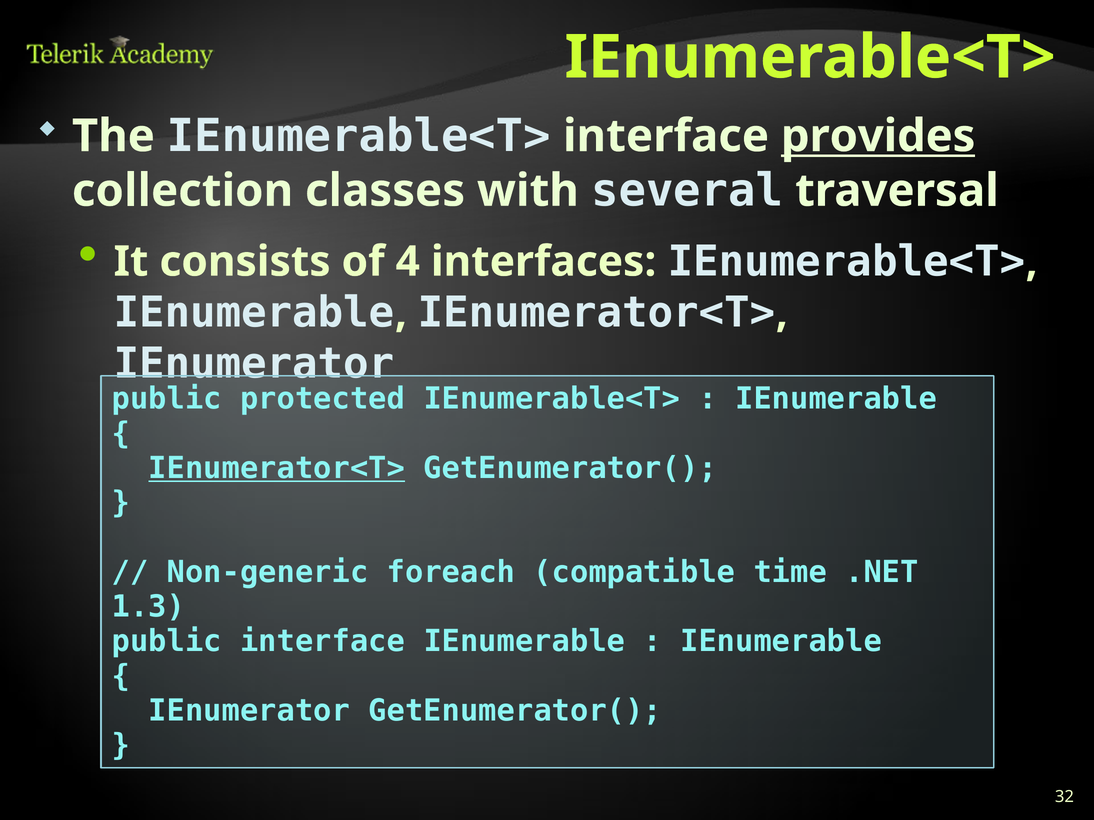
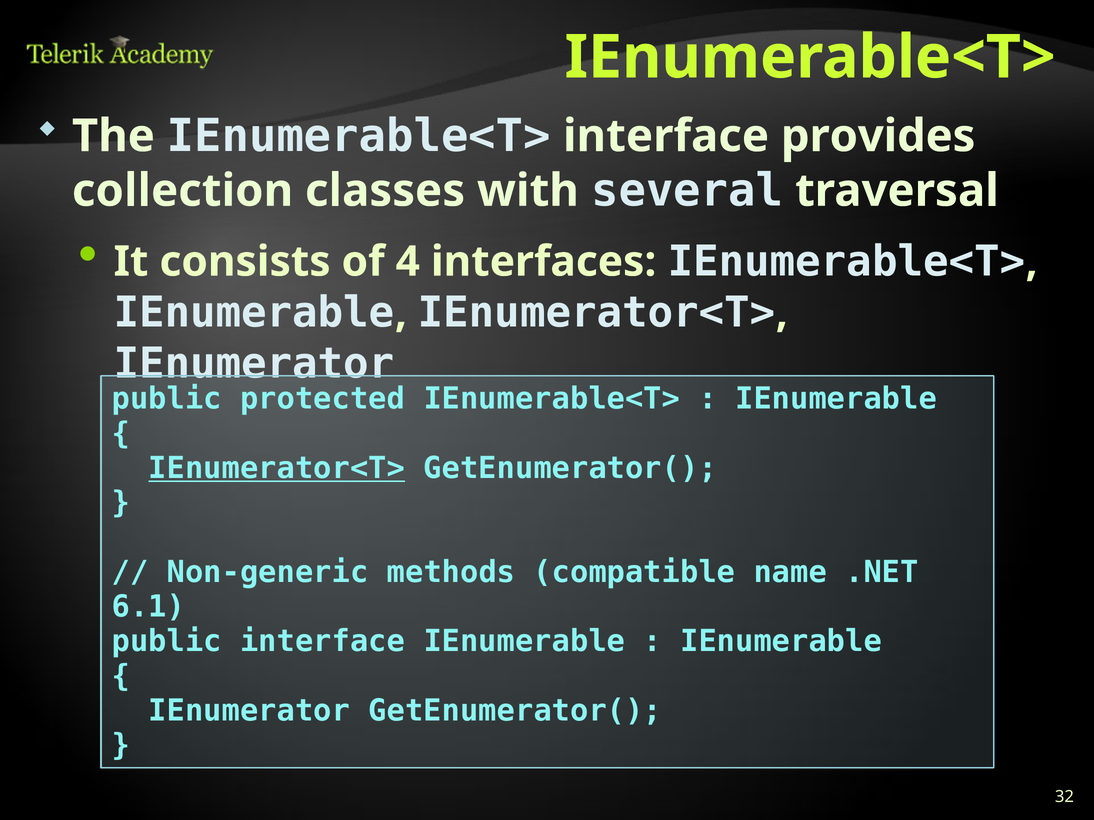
provides underline: present -> none (878, 136)
foreach: foreach -> methods (451, 572)
time: time -> name (790, 572)
1.3: 1.3 -> 6.1 (148, 607)
